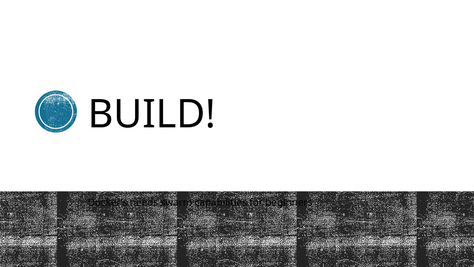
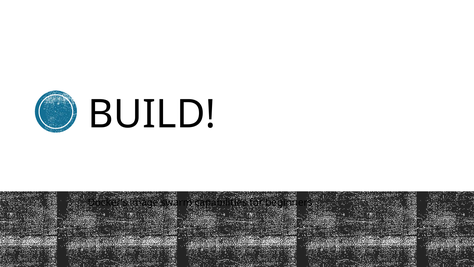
needs: needs -> image (144, 202)
